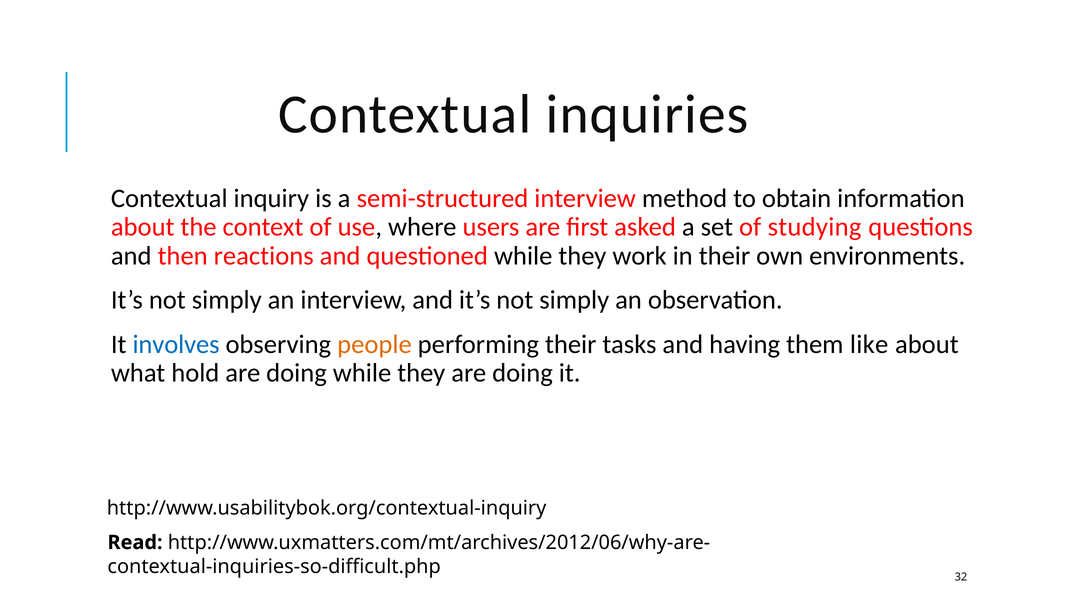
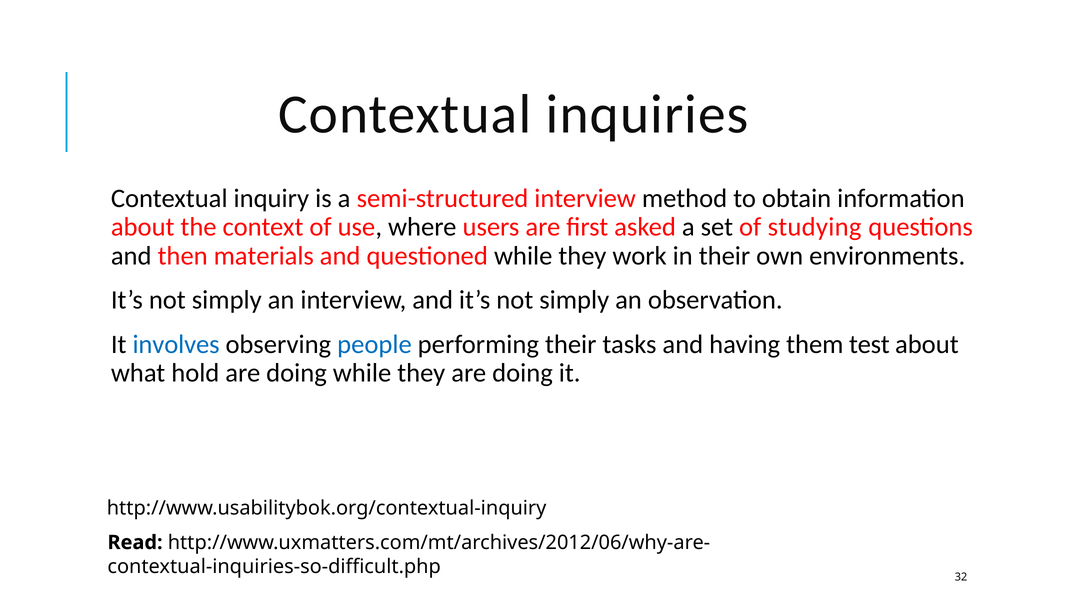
reactions: reactions -> materials (264, 256)
people colour: orange -> blue (374, 344)
like: like -> test (869, 344)
